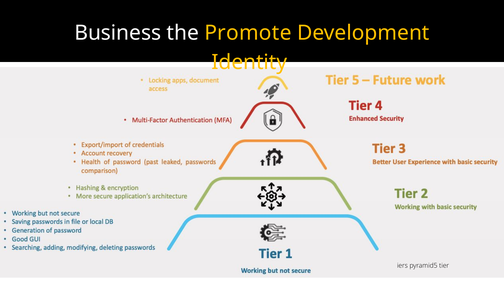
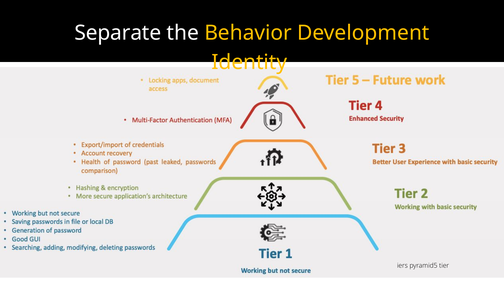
Business: Business -> Separate (118, 33)
Promote: Promote -> Behavior (248, 33)
